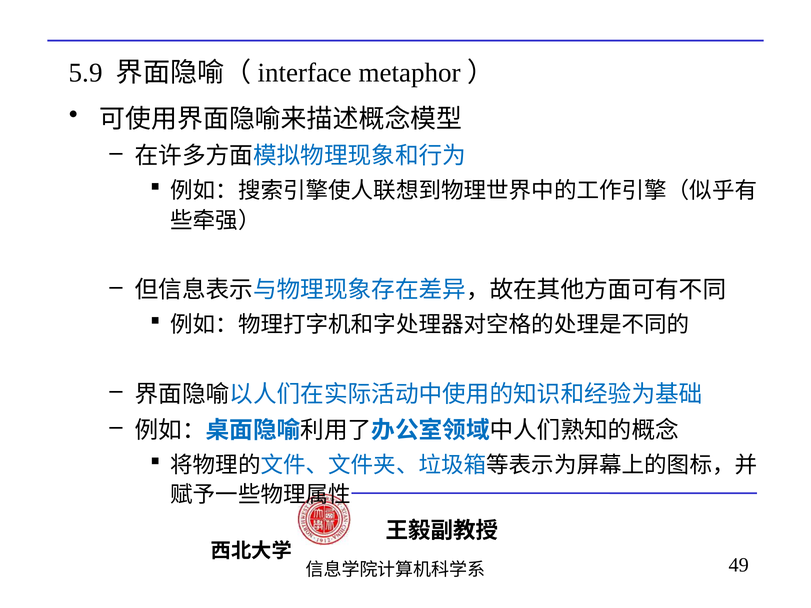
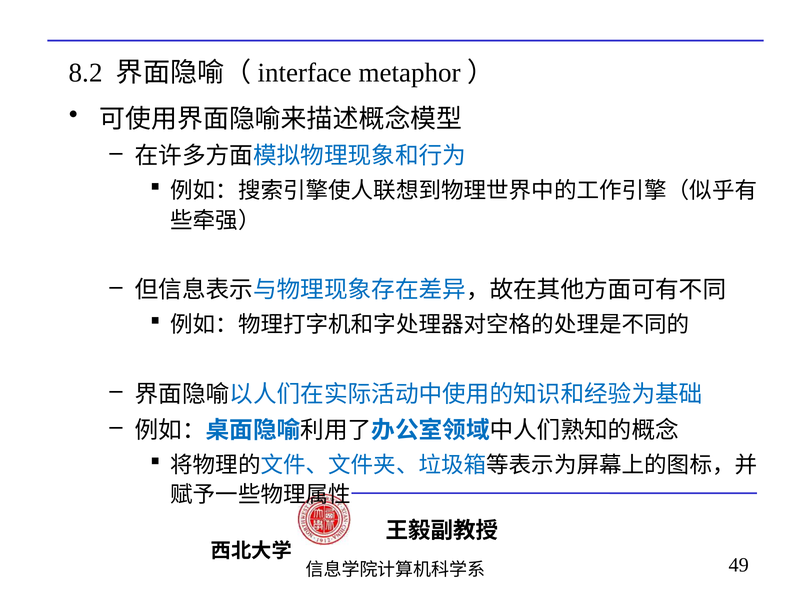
5.9: 5.9 -> 8.2 (86, 73)
